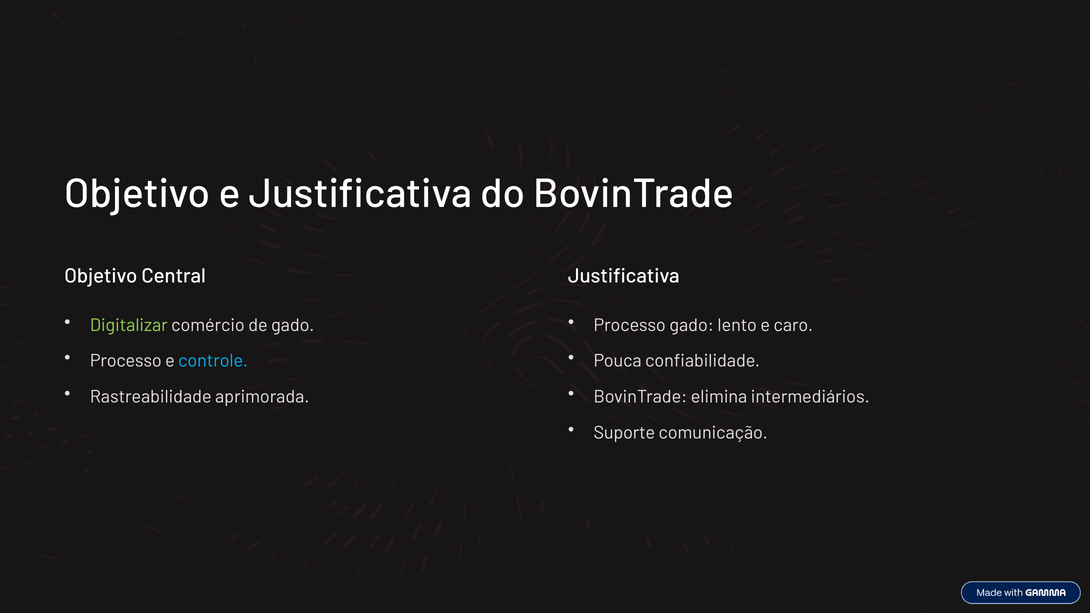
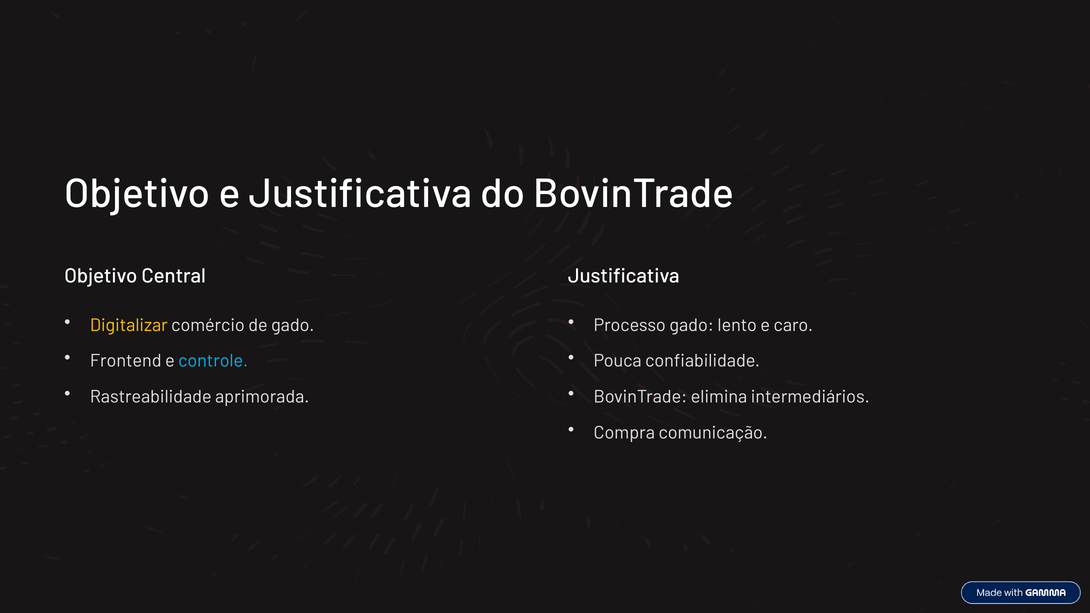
Digitalizar colour: light green -> yellow (129, 325)
Processo: Processo -> Frontend (126, 361)
Suporte: Suporte -> Compra (624, 433)
